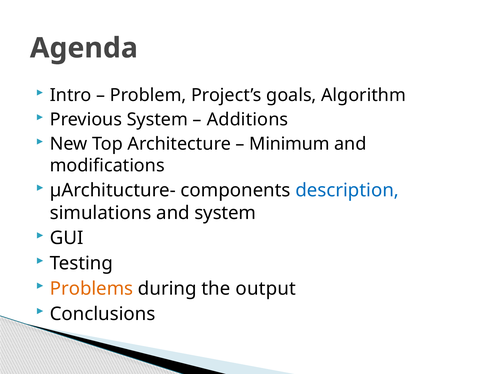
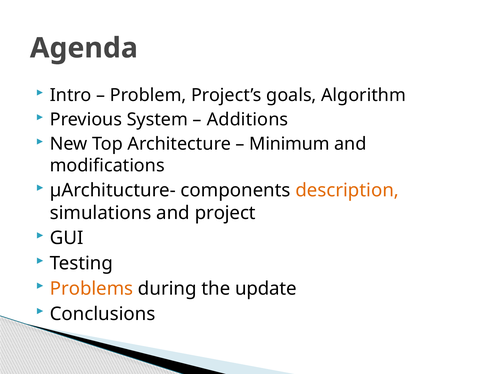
description colour: blue -> orange (347, 191)
and system: system -> project (225, 213)
output: output -> update (266, 289)
